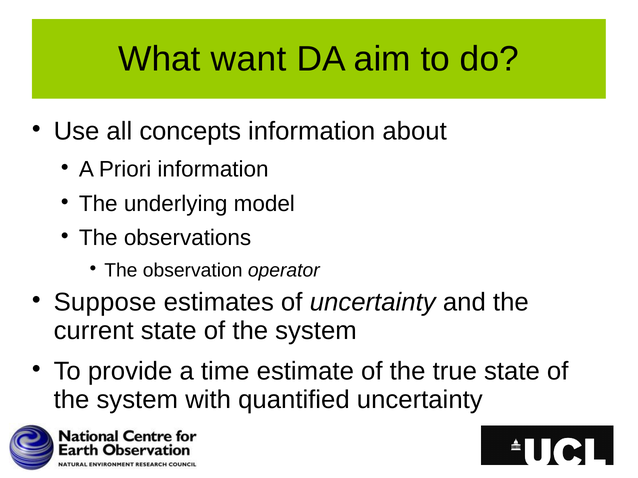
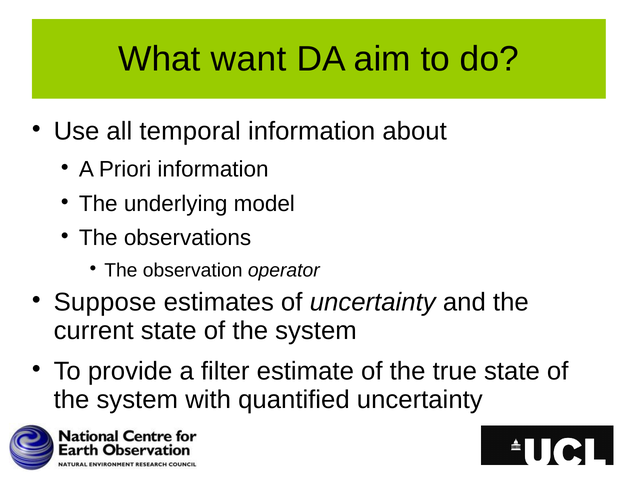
concepts: concepts -> temporal (190, 131)
time: time -> filter (225, 371)
